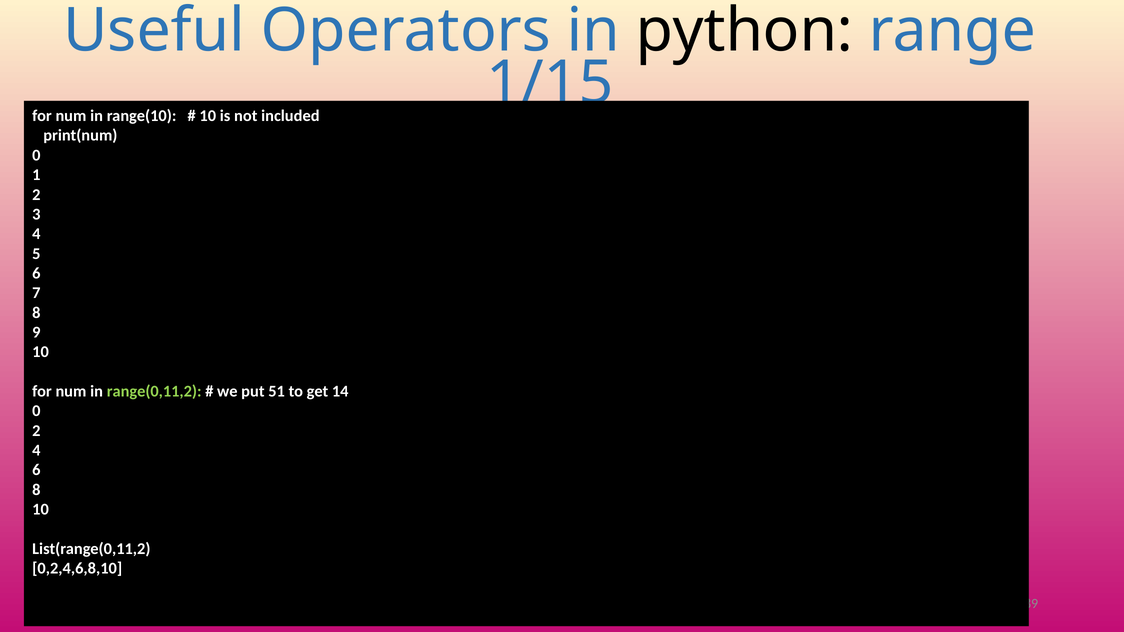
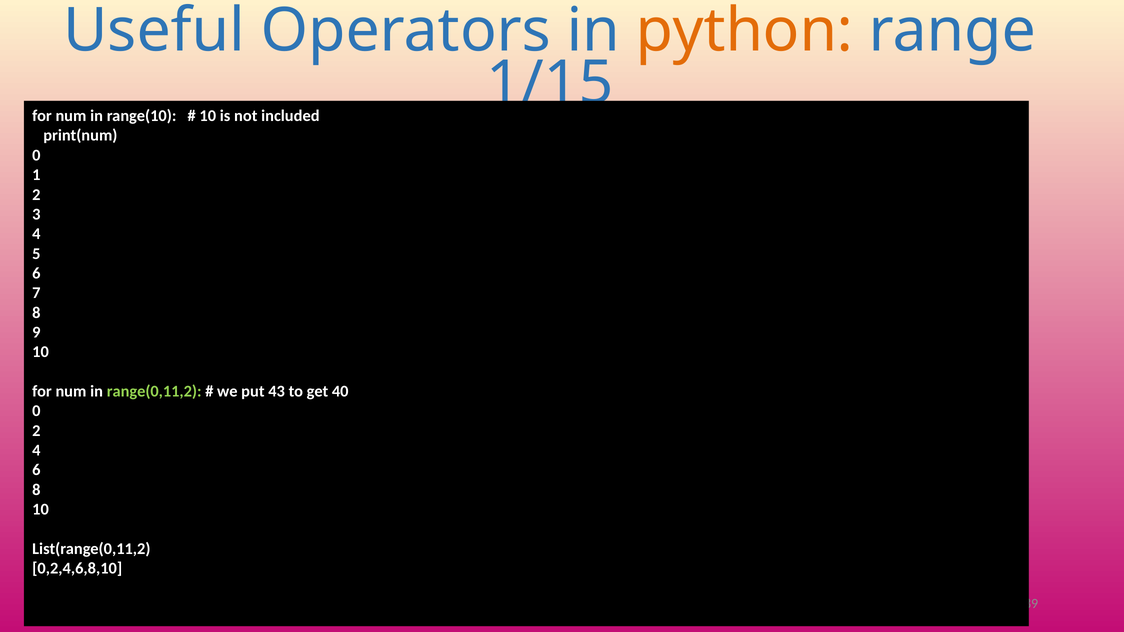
python colour: black -> orange (744, 30)
51: 51 -> 43 (277, 391)
14: 14 -> 40 (340, 391)
